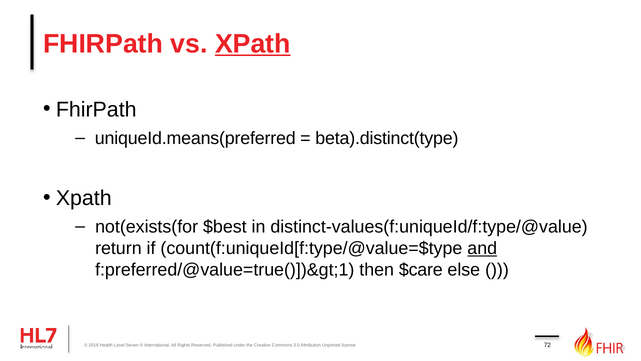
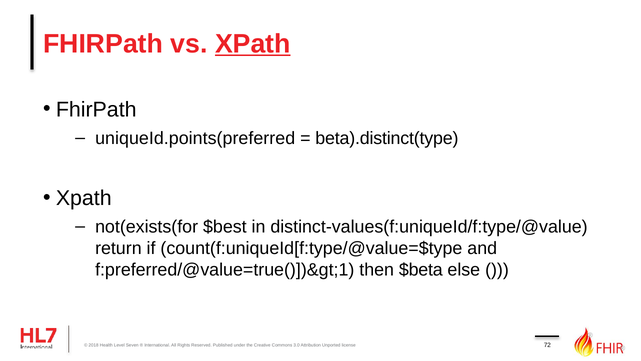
uniqueId.means(preferred: uniqueId.means(preferred -> uniqueId.points(preferred (195, 138)
and underline: present -> none (482, 248)
$care: $care -> $beta (421, 270)
